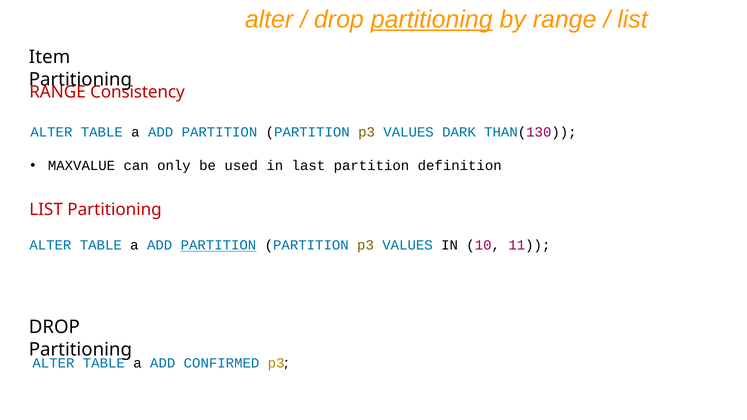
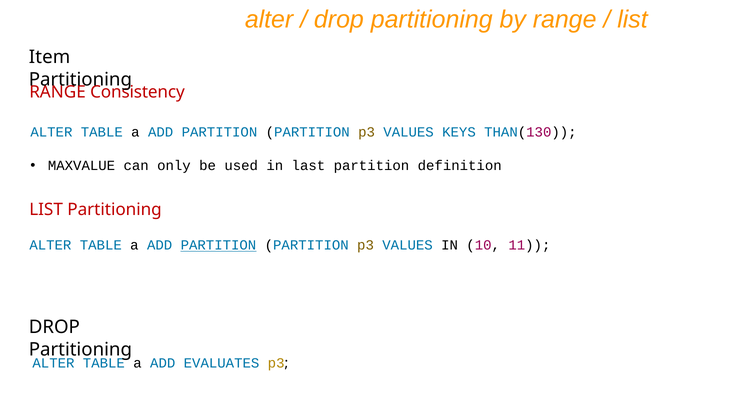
partitioning underline: present -> none (432, 19)
DARK: DARK -> KEYS (459, 132)
CONFIRMED: CONFIRMED -> EVALUATES (222, 363)
